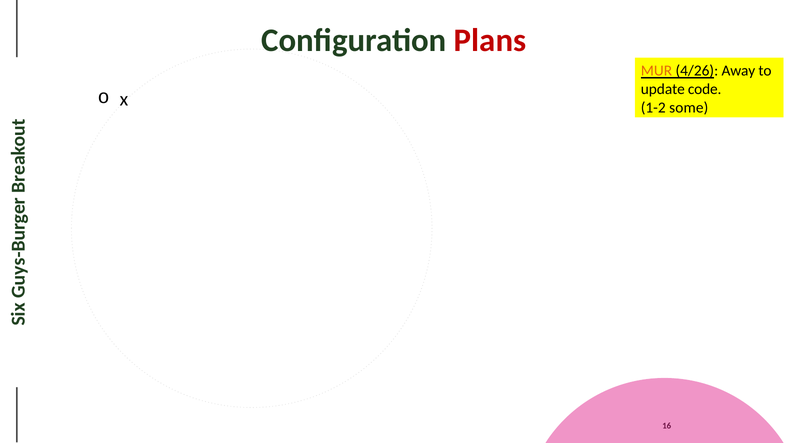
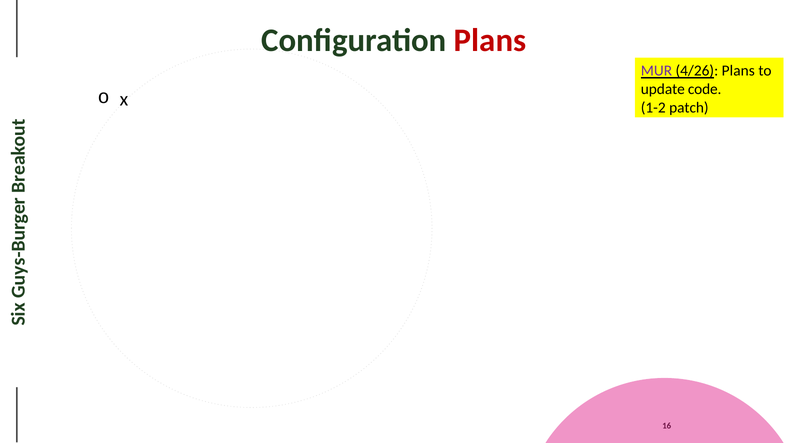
MUR colour: orange -> purple (656, 71)
4/26 Away: Away -> Plans (738, 71)
some: some -> patch (689, 108)
